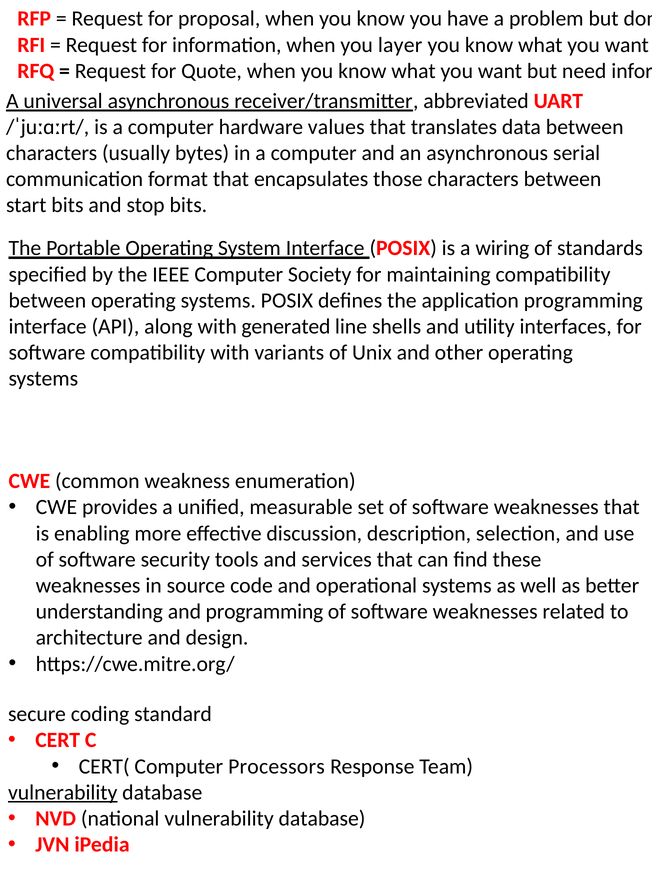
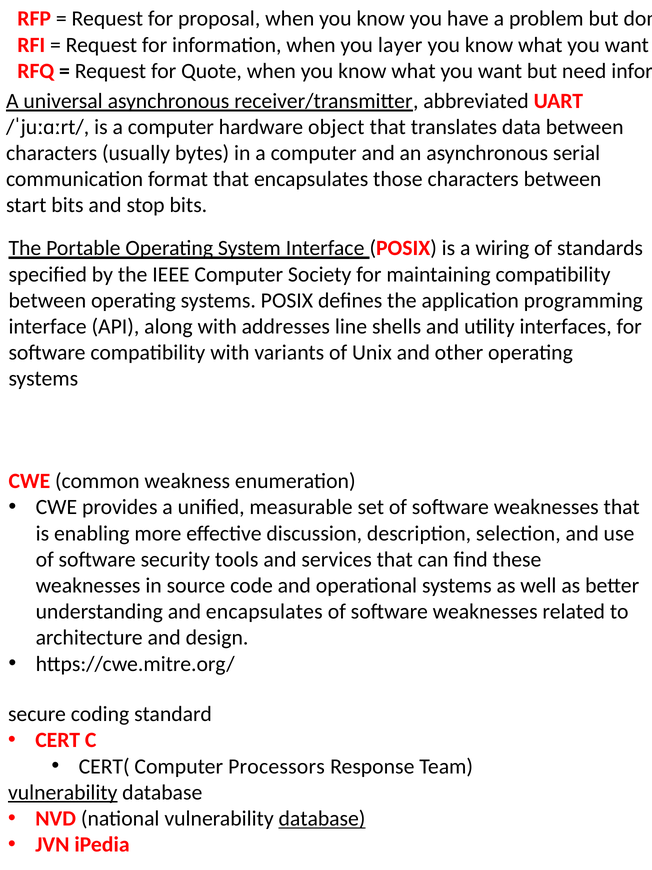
values: values -> object (336, 127)
generated: generated -> addresses (286, 326)
and programming: programming -> encapsulates (264, 611)
database underline: none -> present (322, 818)
